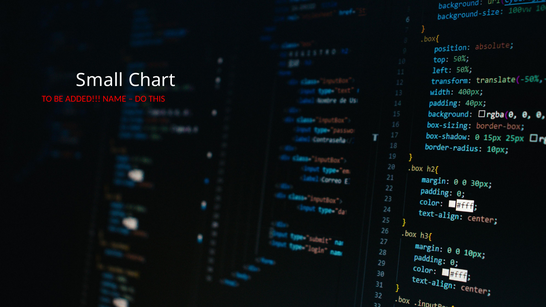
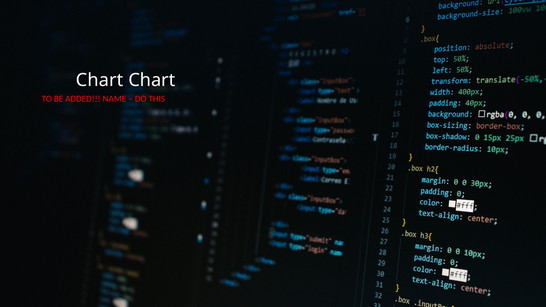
Small: Small -> Chart (100, 80)
